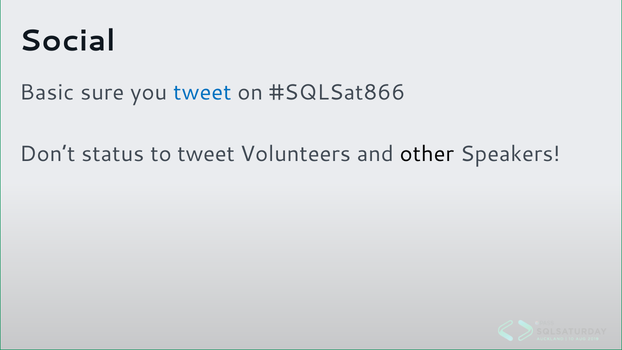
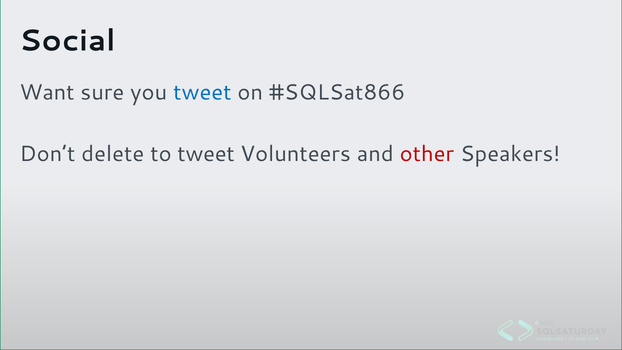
Basic: Basic -> Want (47, 92)
status: status -> delete (113, 154)
other colour: black -> red (427, 154)
